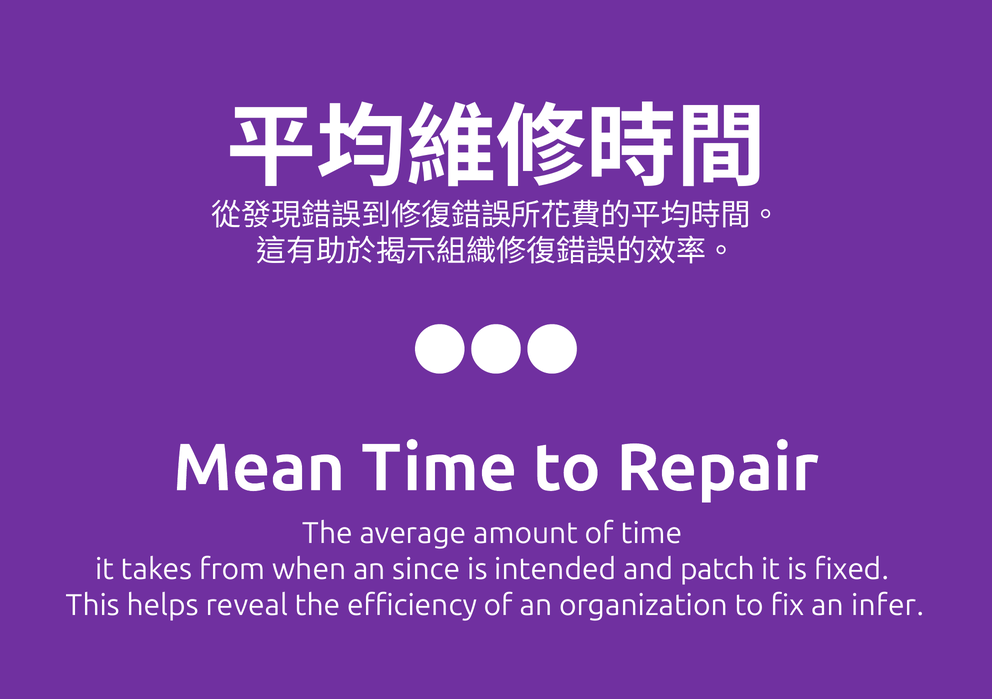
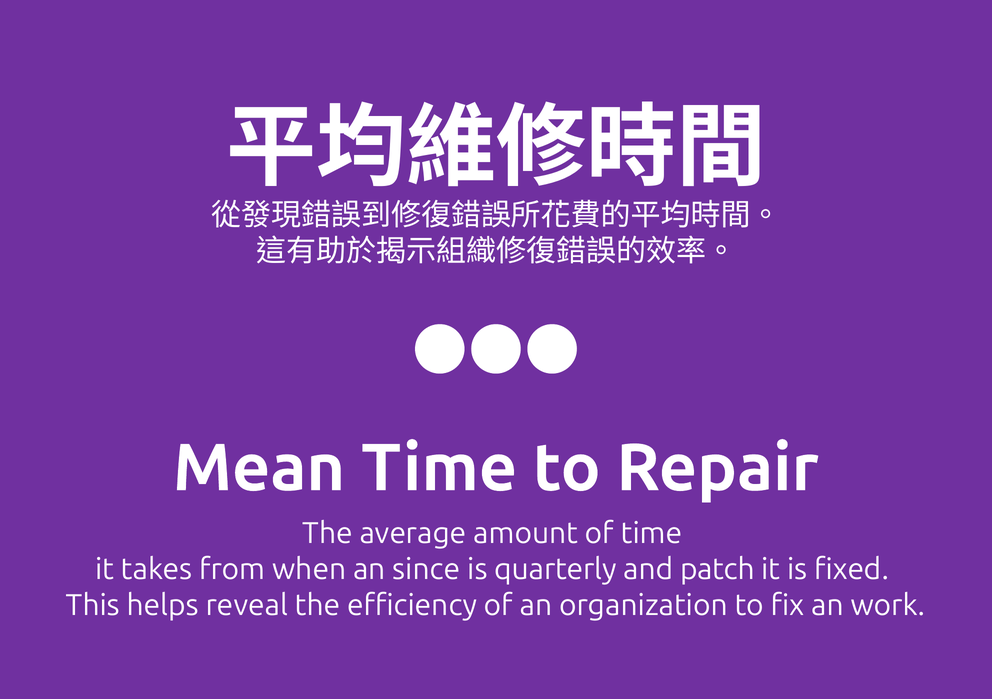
intended: intended -> quarterly (556, 569)
infer: infer -> work (888, 605)
